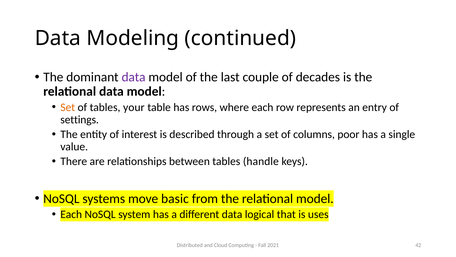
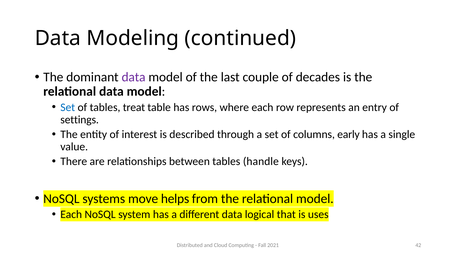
Set colour: orange -> blue (68, 107)
your: your -> treat (134, 107)
poor: poor -> early (348, 134)
basic: basic -> helps (175, 198)
